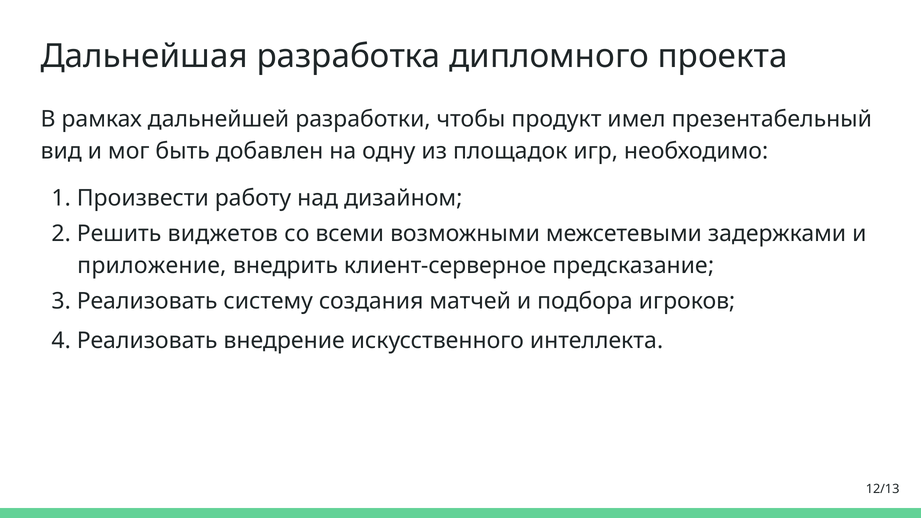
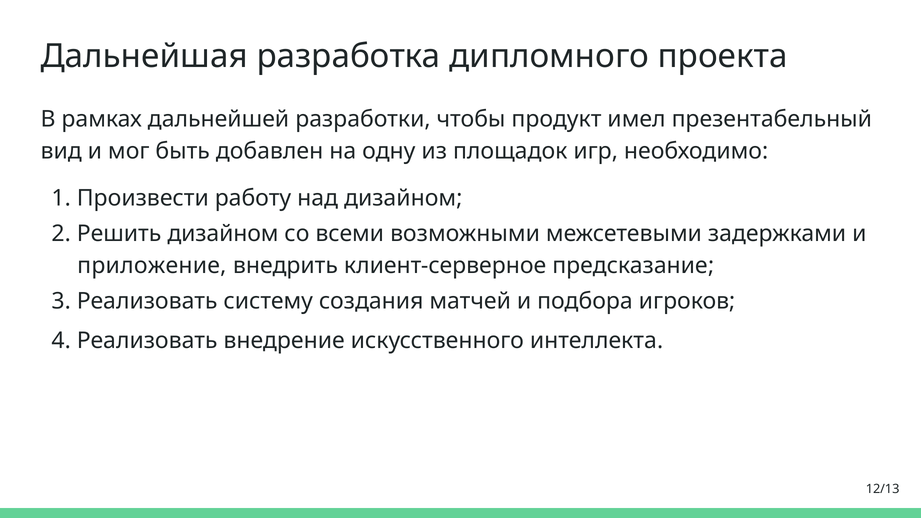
Решить виджетов: виджетов -> дизайном (223, 234)
